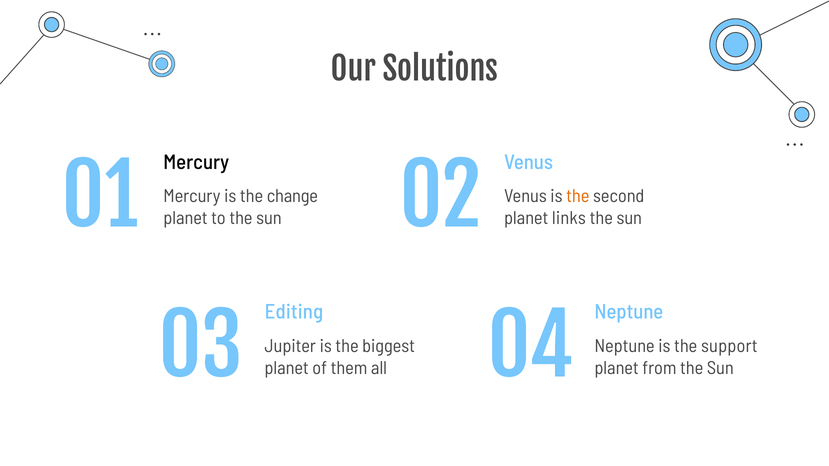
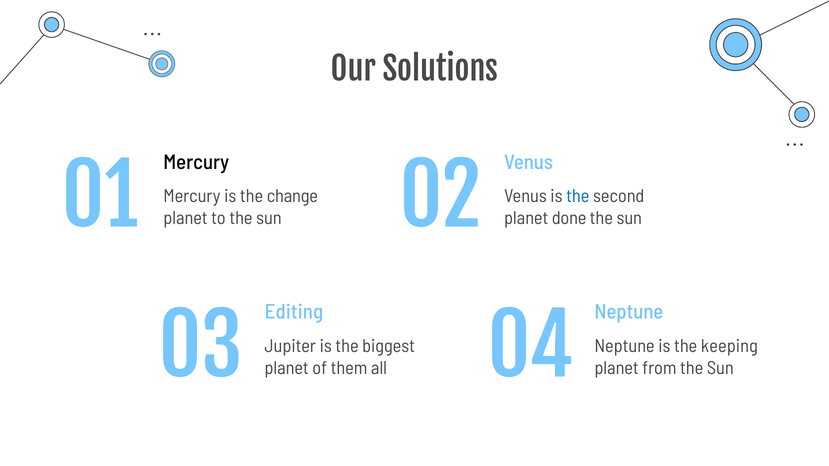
the colour: orange -> blue (578, 196)
links: links -> done (569, 218)
support: support -> keeping (729, 346)
